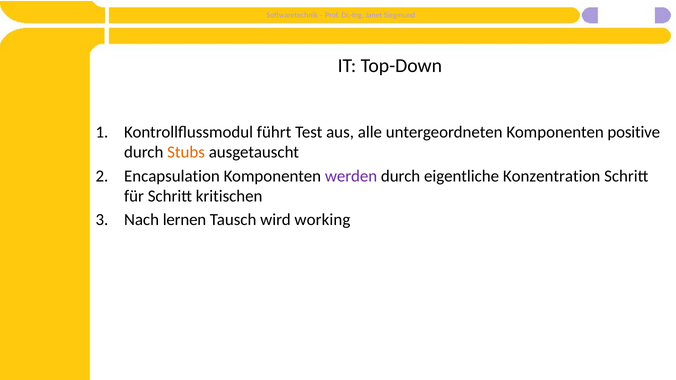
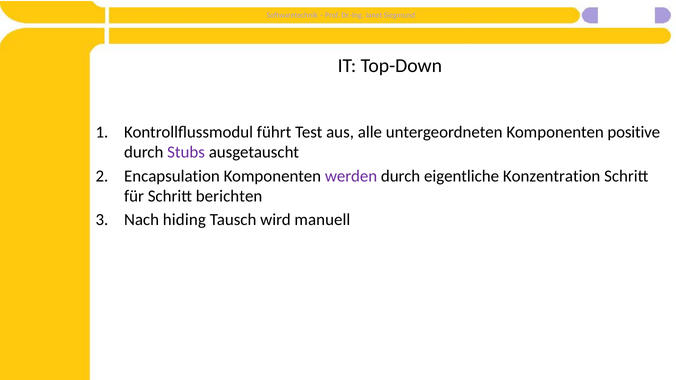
Stubs colour: orange -> purple (186, 152)
kritischen: kritischen -> berichten (229, 196)
lernen: lernen -> hiding (184, 220)
working: working -> manuell (322, 220)
